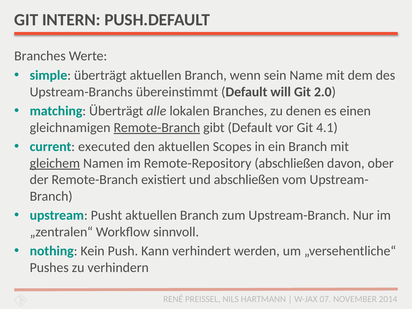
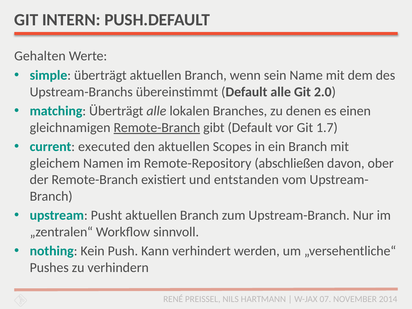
Branches: Branches -> Gehalten (40, 56)
Default will: will -> alle (281, 92)
4.1: 4.1 -> 1.7 (327, 128)
gleichem underline: present -> none (55, 163)
und abschließen: abschließen -> entstanden (246, 180)
